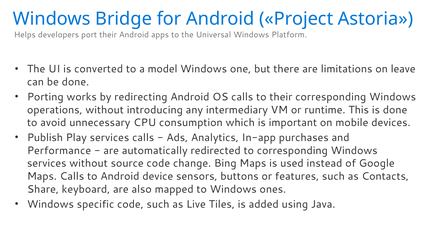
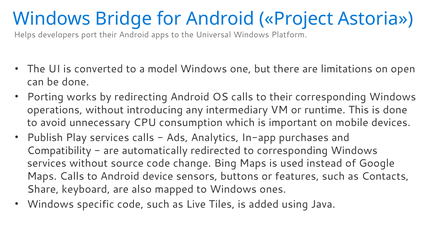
leave: leave -> open (403, 69)
Performance: Performance -> Compatibility (59, 150)
